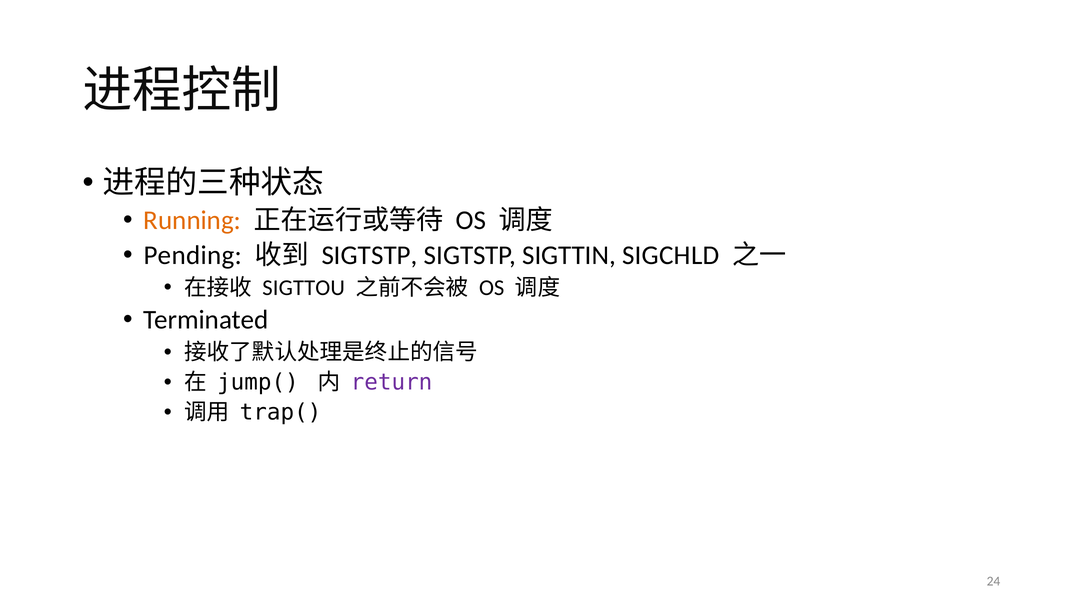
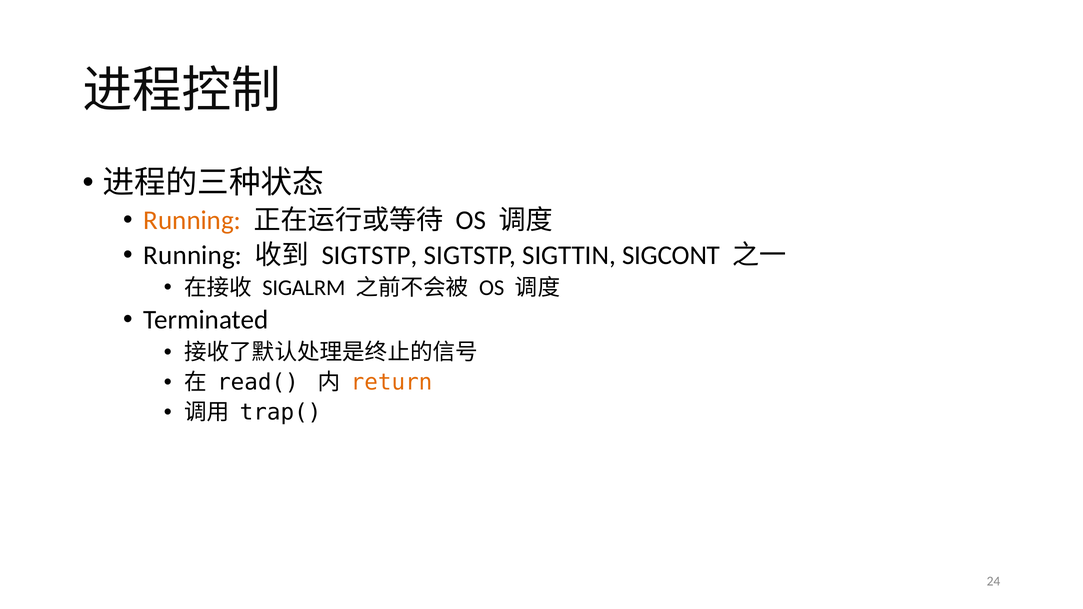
Pending: Pending -> Running (193, 255)
SIGCHLD: SIGCHLD -> SIGCONT (671, 255)
SIGTTOU: SIGTTOU -> SIGALRM (304, 288)
jump(: jump( -> read( (258, 383)
return colour: purple -> orange (392, 383)
